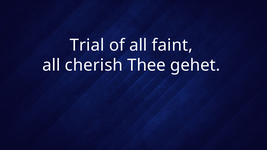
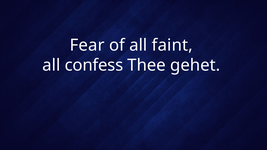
Trial: Trial -> Fear (87, 45)
cherish: cherish -> confess (94, 65)
